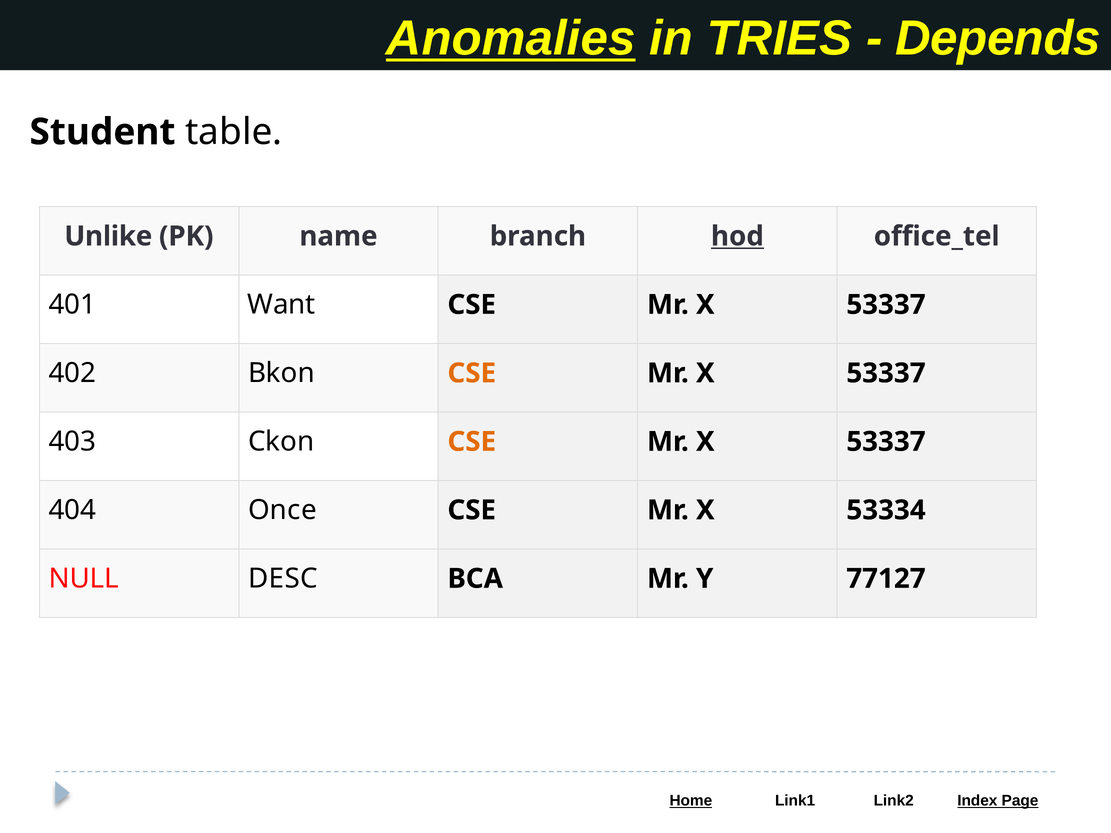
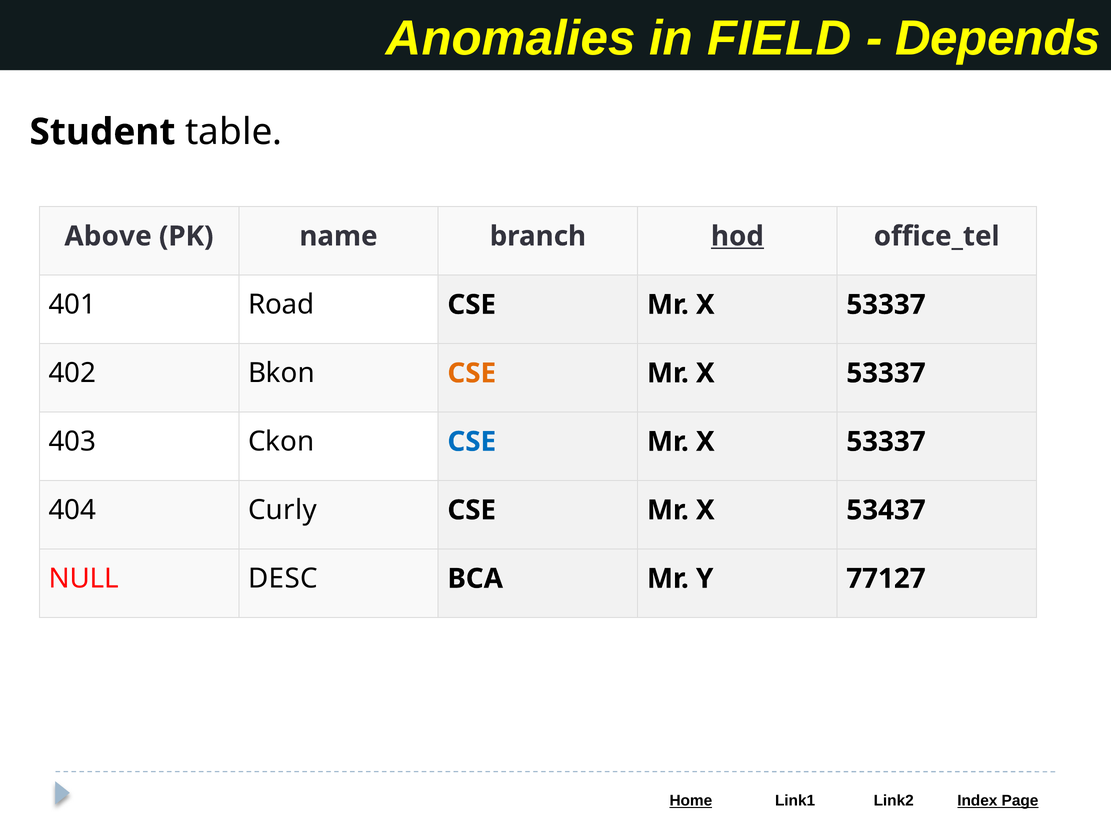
Anomalies underline: present -> none (511, 39)
TRIES: TRIES -> FIELD (779, 39)
Unlike: Unlike -> Above (108, 236)
Want: Want -> Road (281, 305)
CSE colour: orange -> blue (472, 442)
Once: Once -> Curly (282, 510)
53334: 53334 -> 53437 (886, 510)
